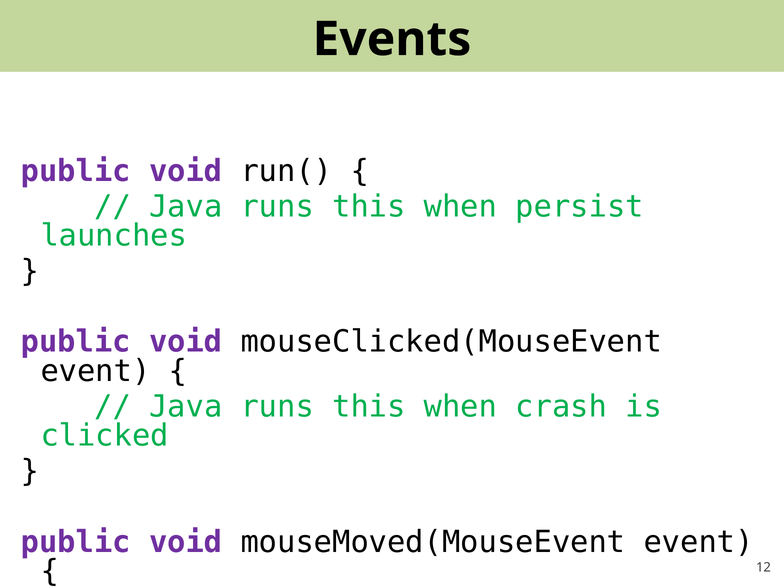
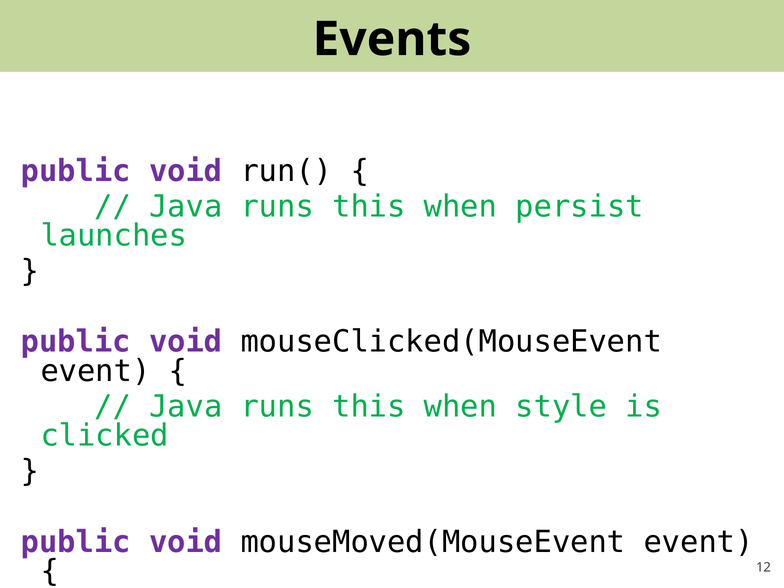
crash: crash -> style (561, 407)
